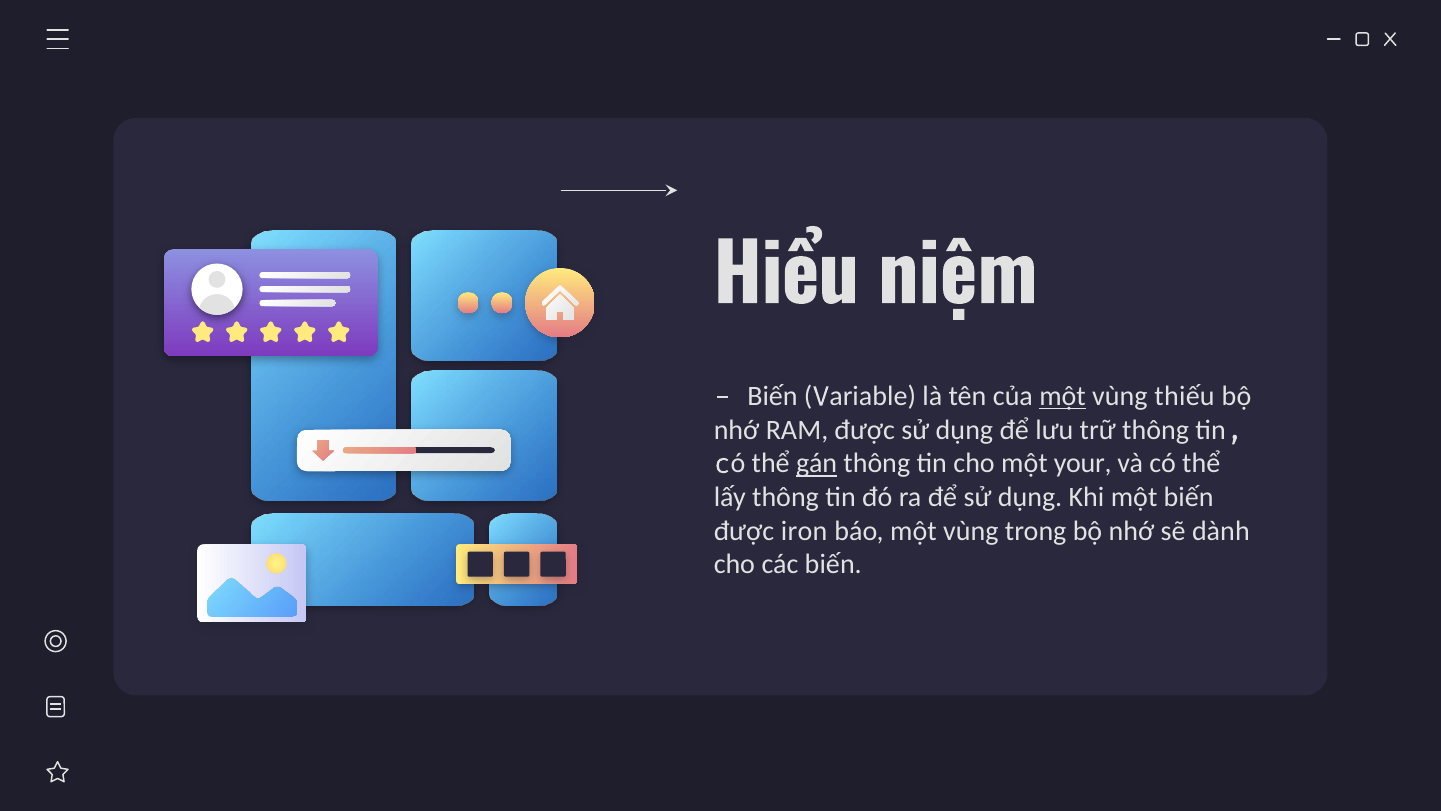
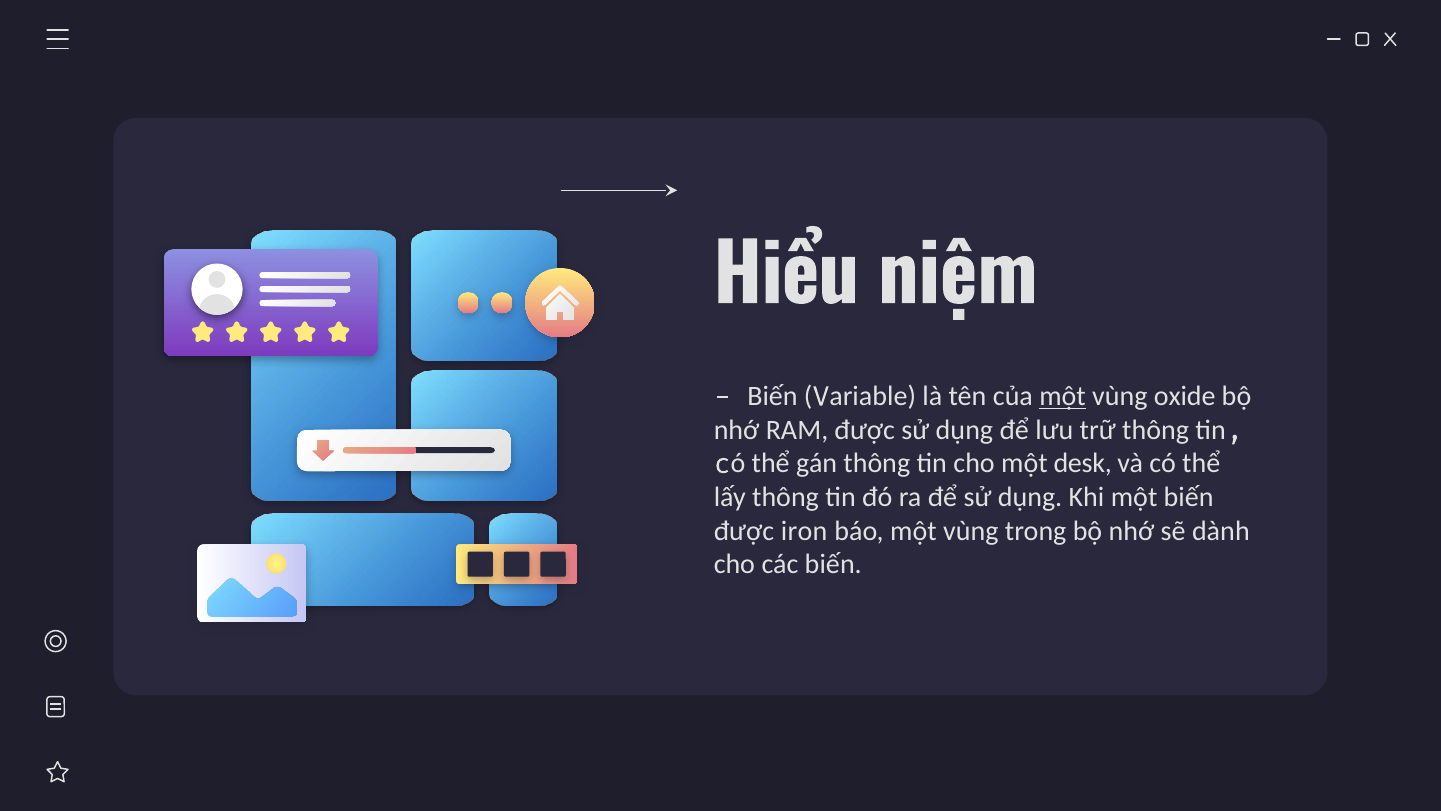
thiếu: thiếu -> oxide (1185, 396)
gán underline: present -> none (817, 463)
your: your -> desk (1083, 463)
